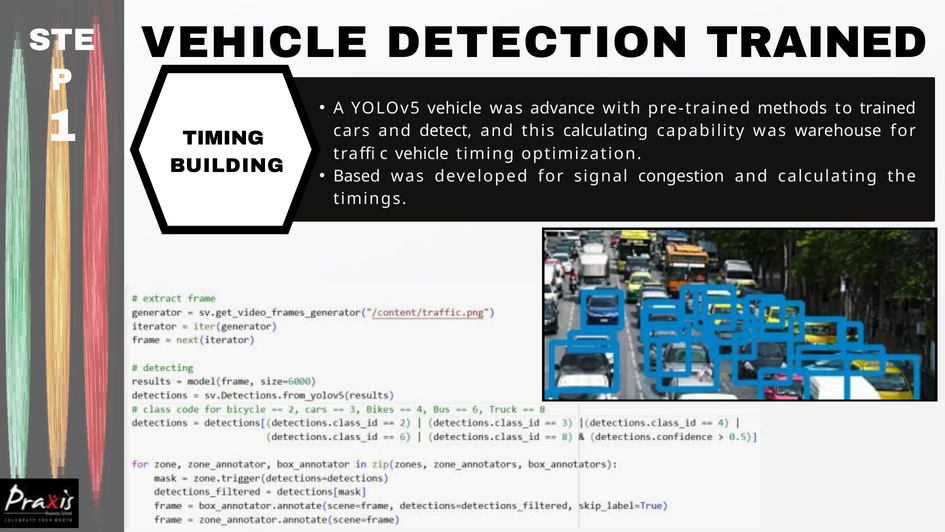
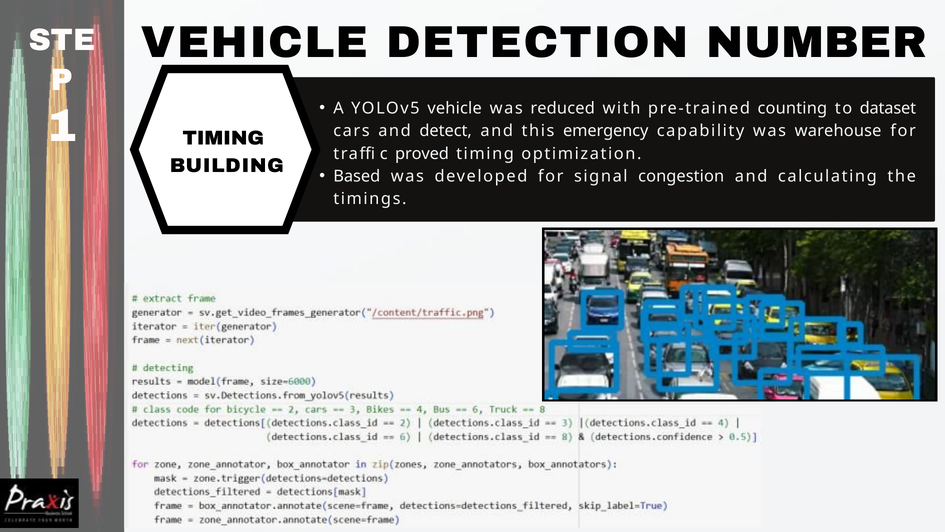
DETECTION TRAINED: TRAINED -> NUMBER (817, 42)
advance: advance -> reduced (563, 108)
methods: methods -> counting (792, 108)
to trained: trained -> dataset (888, 108)
this calculating: calculating -> emergency (606, 131)
vehicle: vehicle -> proved (422, 153)
